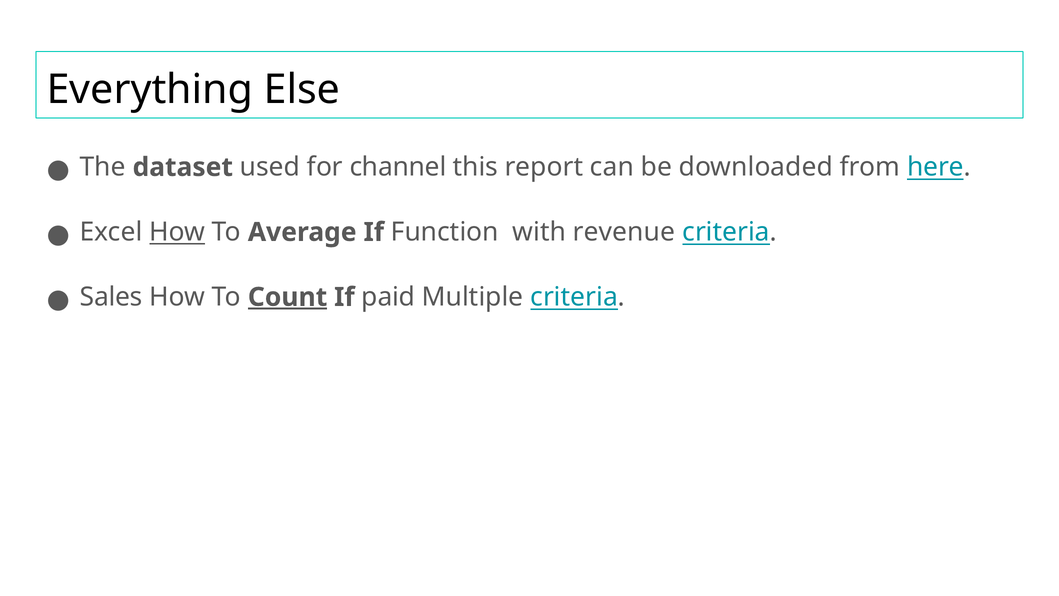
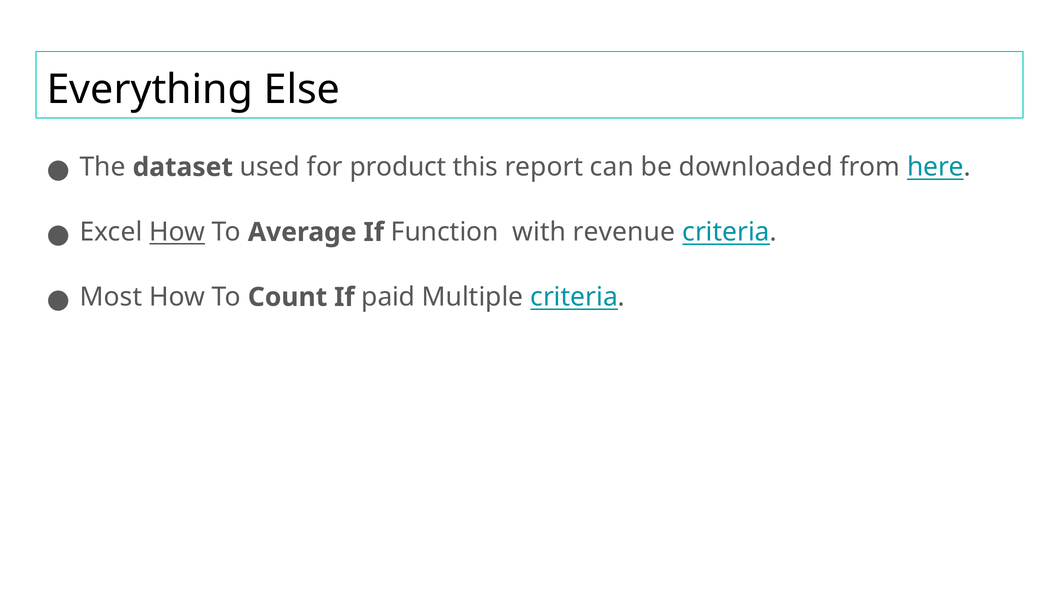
channel: channel -> product (398, 167)
Sales: Sales -> Most (111, 297)
Count underline: present -> none (288, 297)
